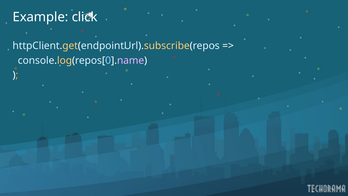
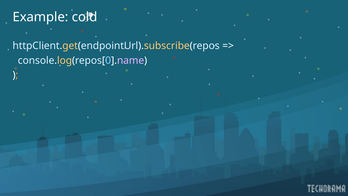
click: click -> cold (85, 17)
